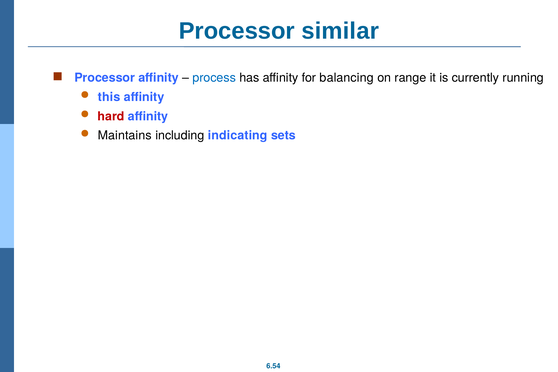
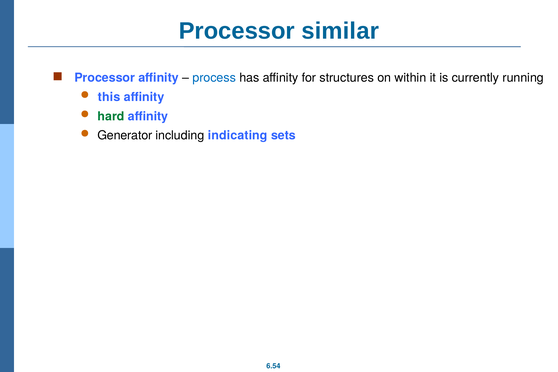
balancing: balancing -> structures (347, 78)
range: range -> within (410, 78)
hard colour: red -> green (111, 116)
Maintains: Maintains -> Generator (125, 136)
